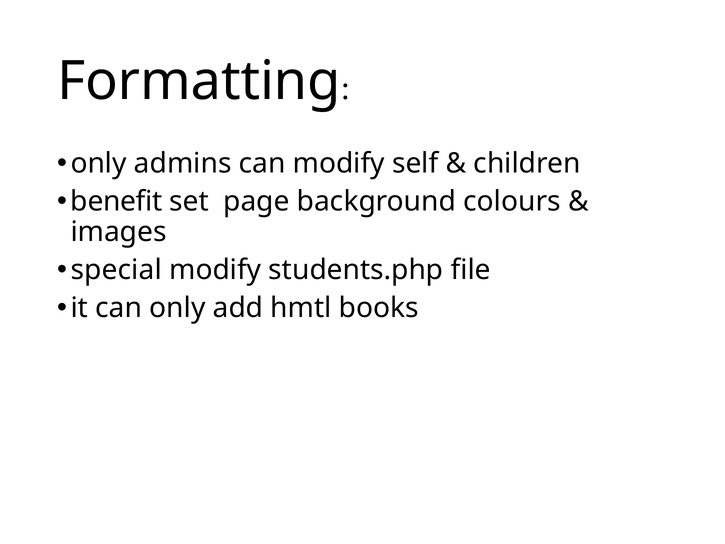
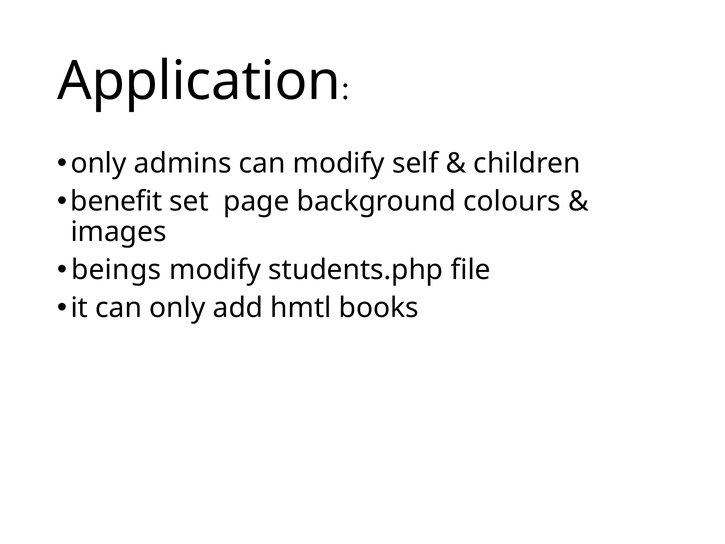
Formatting: Formatting -> Application (199, 81)
special: special -> beings (116, 270)
